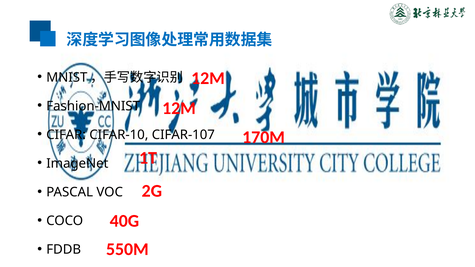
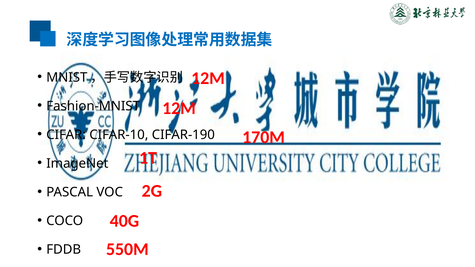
CIFAR-107: CIFAR-107 -> CIFAR-190 (183, 135)
